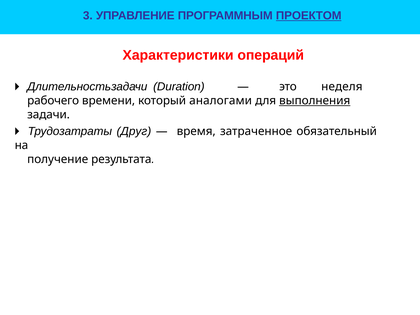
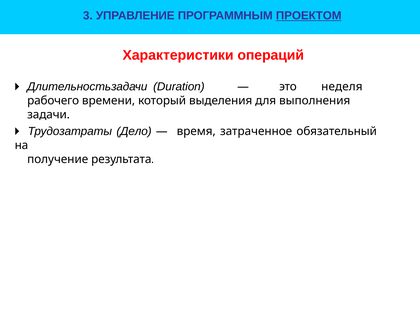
аналогами: аналогами -> выделения (221, 101)
выполнения underline: present -> none (315, 101)
Друг: Друг -> Дело (134, 131)
